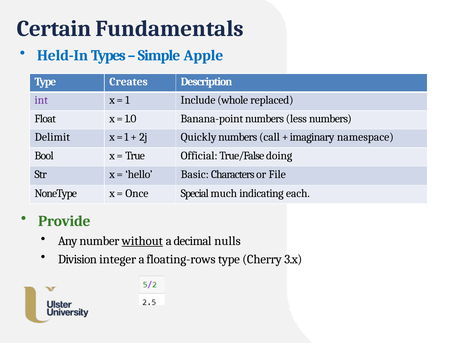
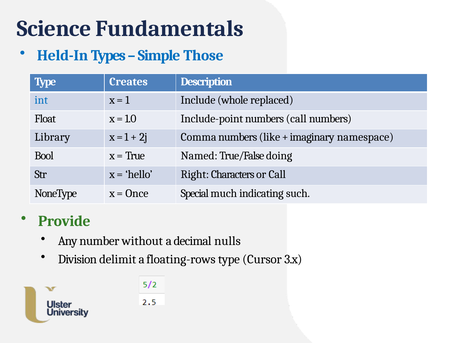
Certain: Certain -> Science (54, 29)
Apple: Apple -> Those (203, 55)
int colour: purple -> blue (41, 100)
Banana-point: Banana-point -> Include-point (212, 119)
numbers less: less -> call (296, 119)
Delimit: Delimit -> Library (52, 137)
Quickly: Quickly -> Comma (199, 137)
call: call -> like (270, 137)
Official: Official -> Named (199, 156)
Basic: Basic -> Right (195, 174)
or File: File -> Call (277, 174)
each: each -> such (298, 193)
without underline: present -> none (142, 241)
integer: integer -> delimit (118, 259)
Cherry: Cherry -> Cursor (262, 259)
